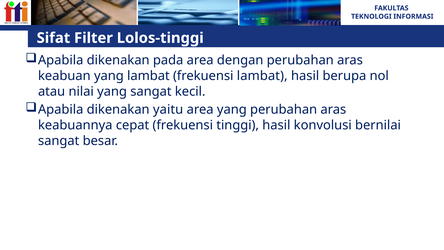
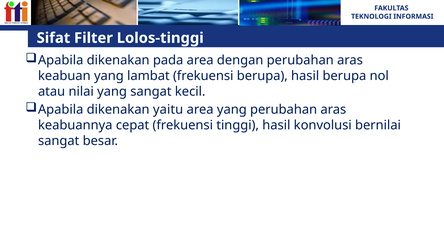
frekuensi lambat: lambat -> berupa (262, 76)
